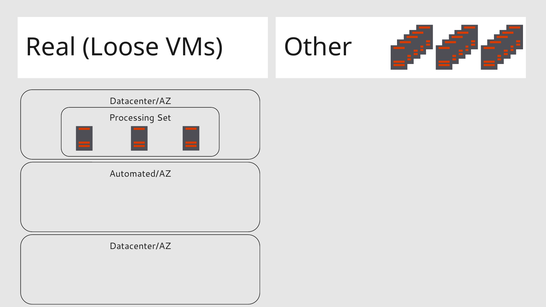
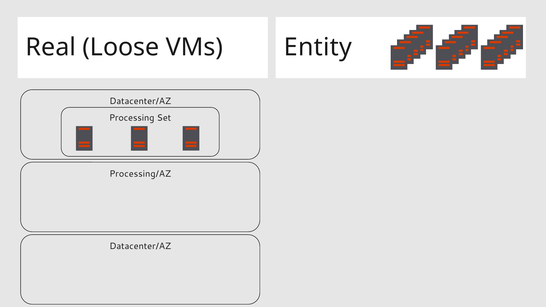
Other: Other -> Entity (318, 47)
Automated/AZ: Automated/AZ -> Processing/AZ (140, 174)
